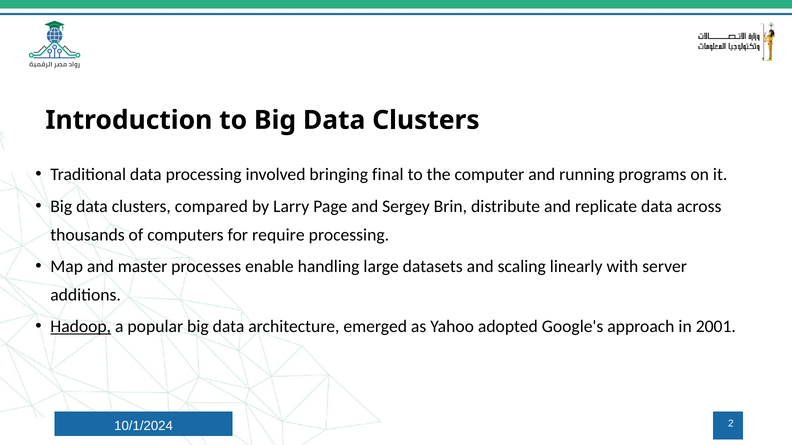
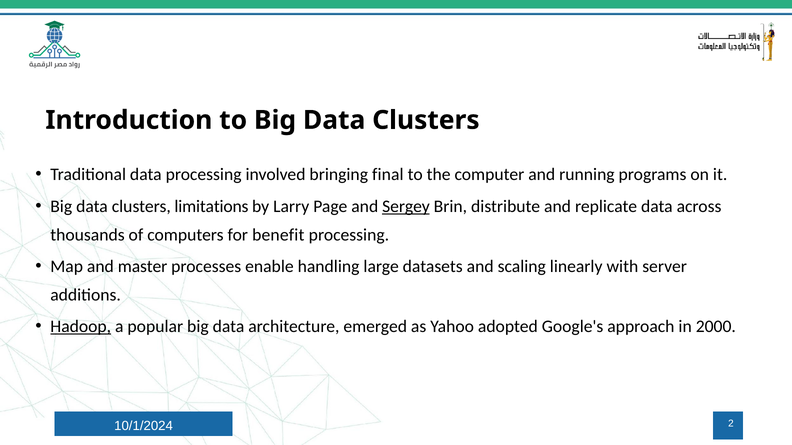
compared: compared -> limitations (211, 206)
Sergey underline: none -> present (406, 206)
require: require -> benefit (278, 235)
2001: 2001 -> 2000 (716, 327)
